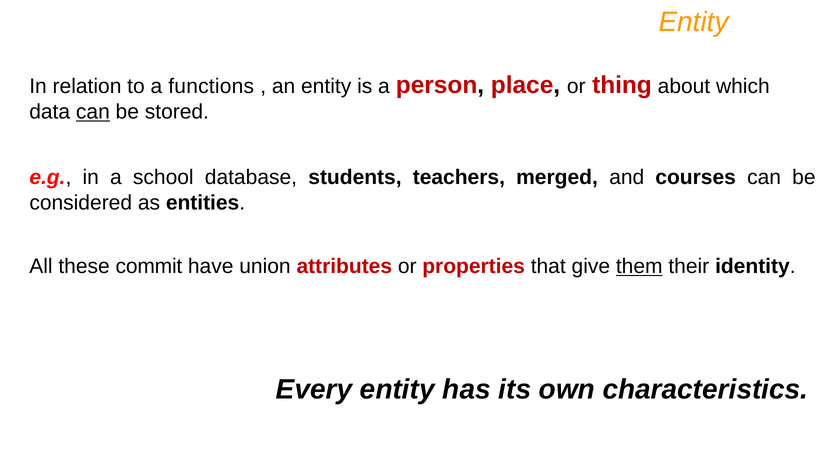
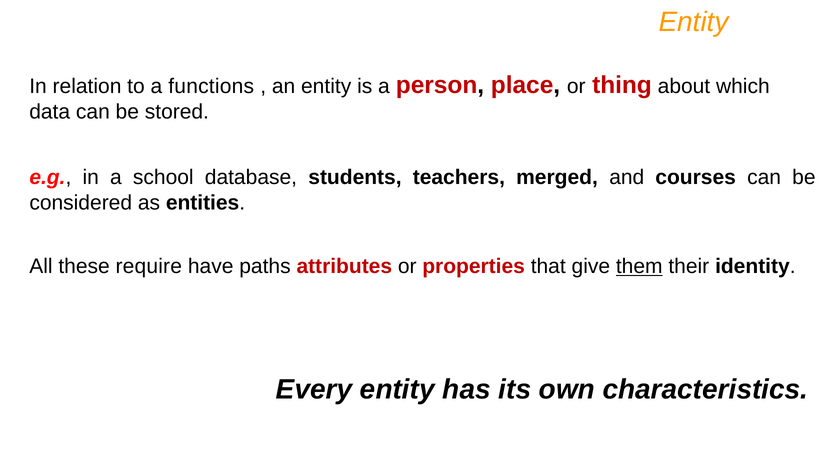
can underline: present -> none (93, 112)
commit: commit -> require (149, 266)
union: union -> paths (265, 266)
